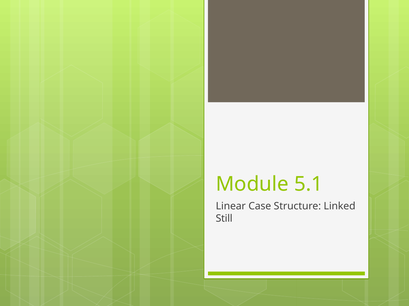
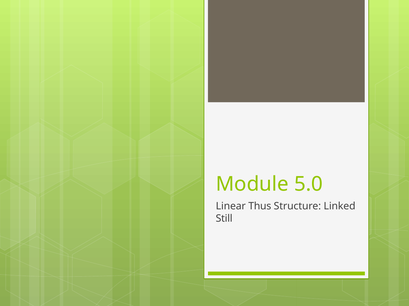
5.1: 5.1 -> 5.0 (308, 184)
Case: Case -> Thus (260, 207)
